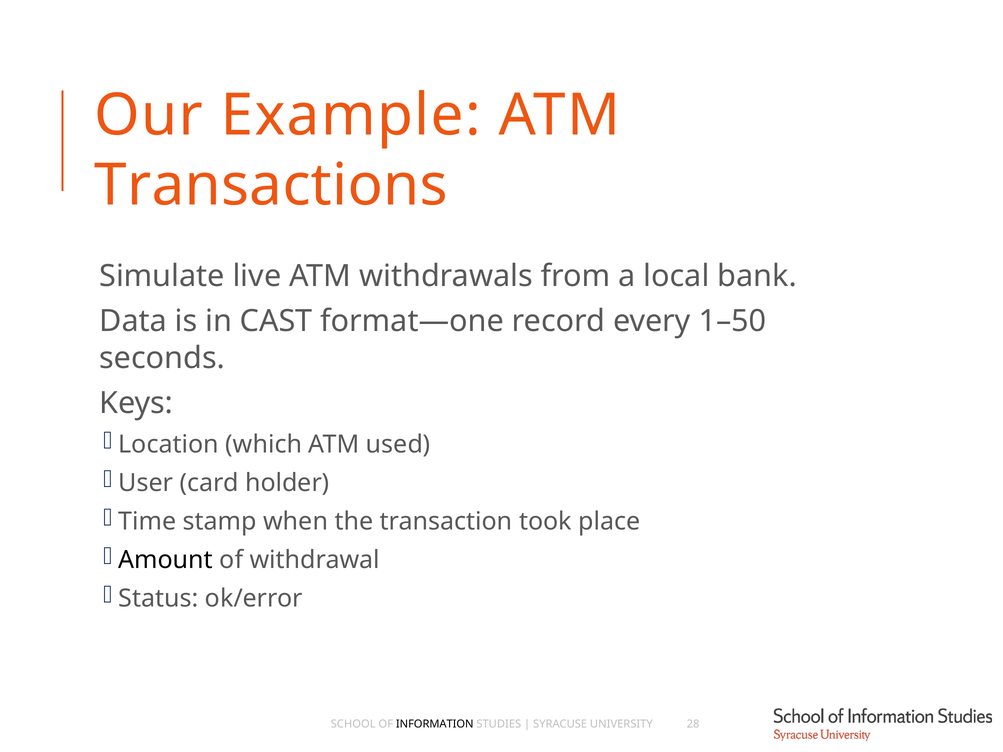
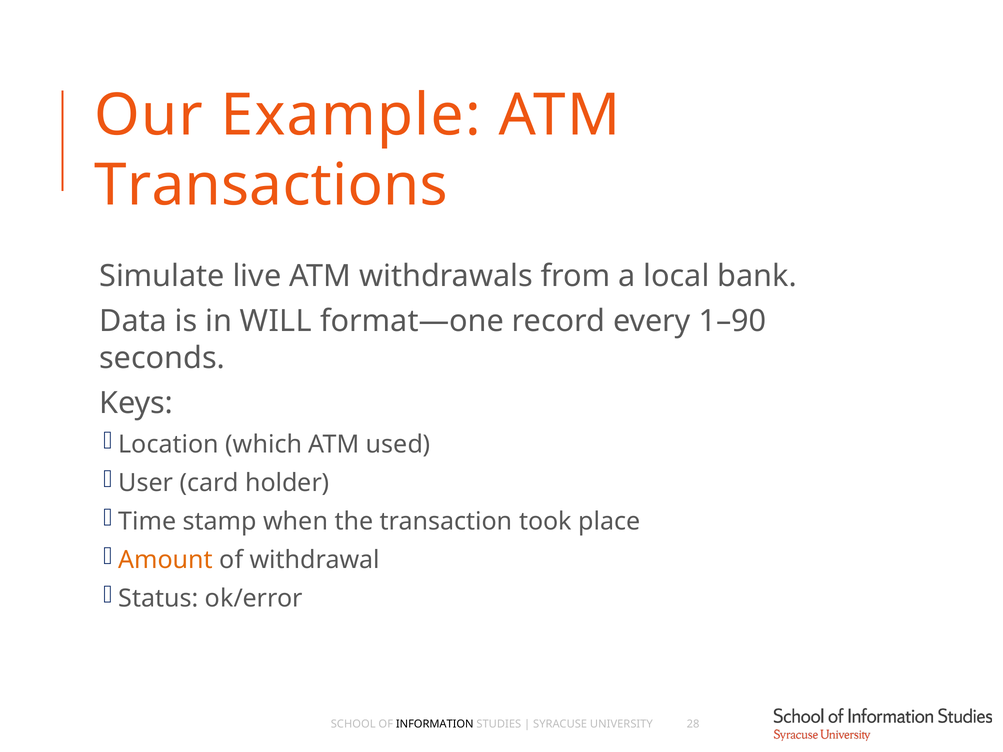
CAST: CAST -> WILL (276, 321)
1–50: 1–50 -> 1–90 (732, 321)
Amount colour: black -> orange (166, 560)
